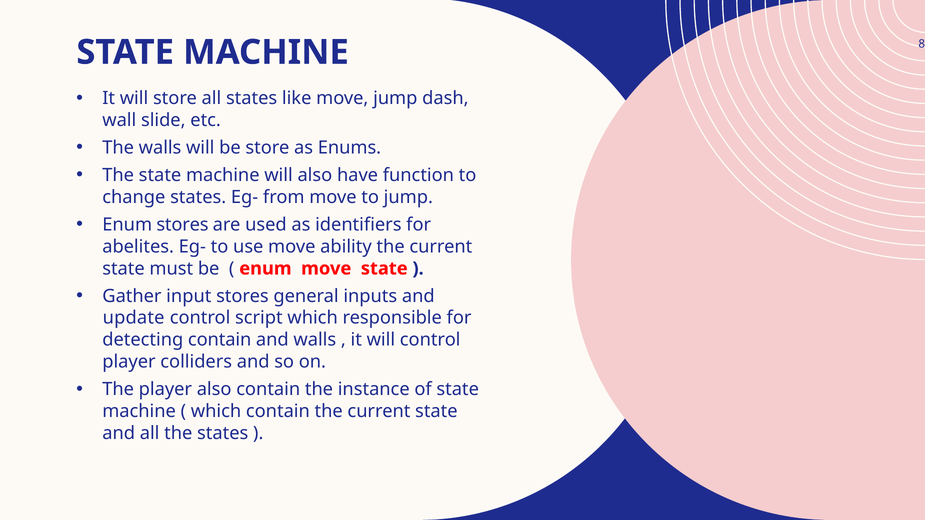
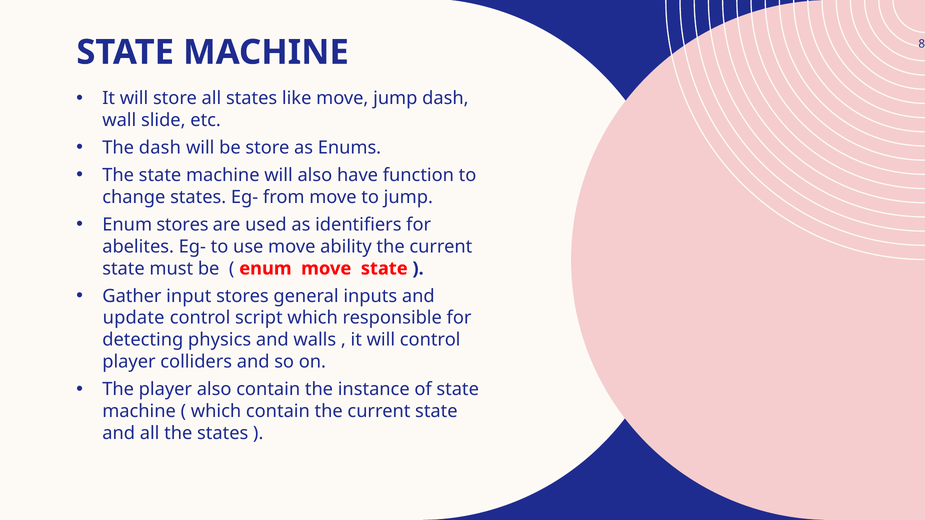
The walls: walls -> dash (160, 148)
detecting contain: contain -> physics (220, 340)
